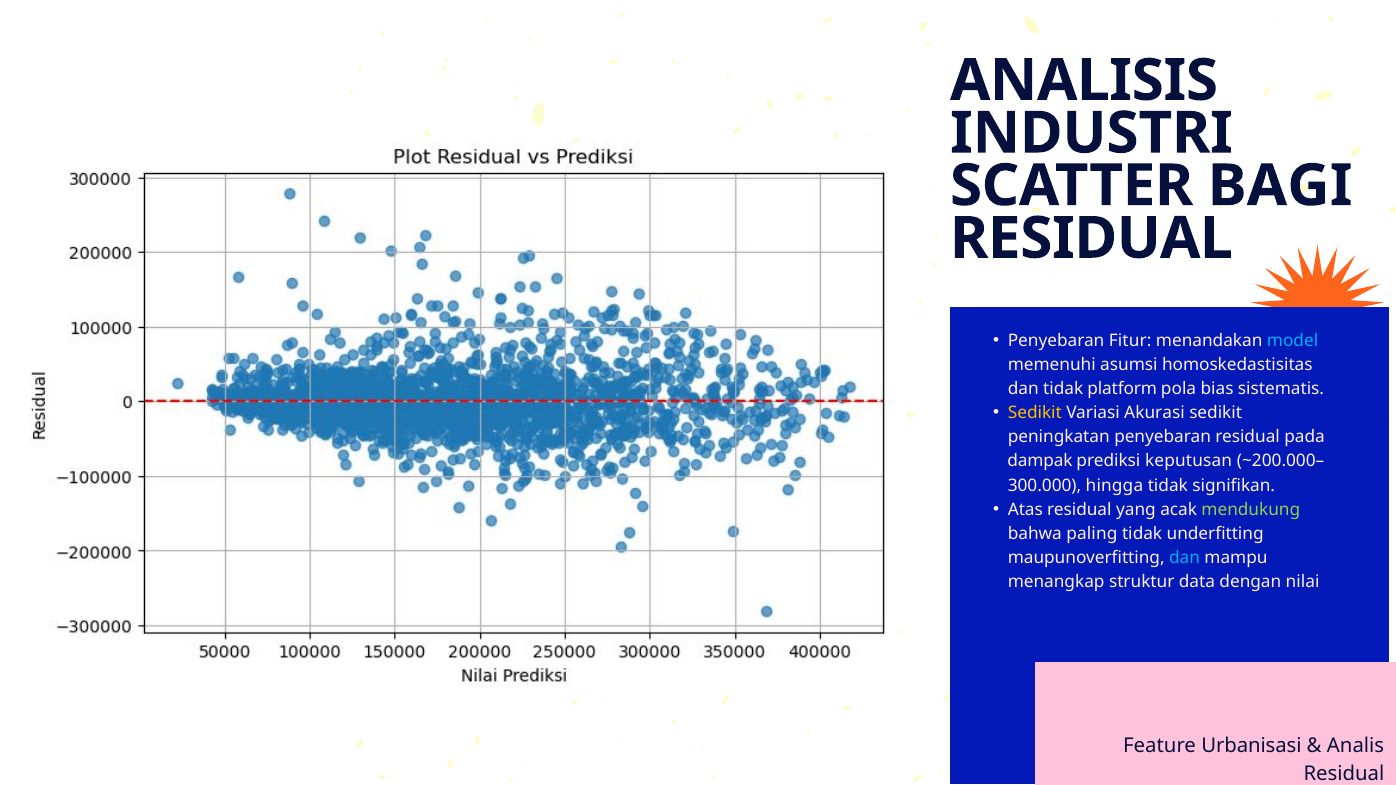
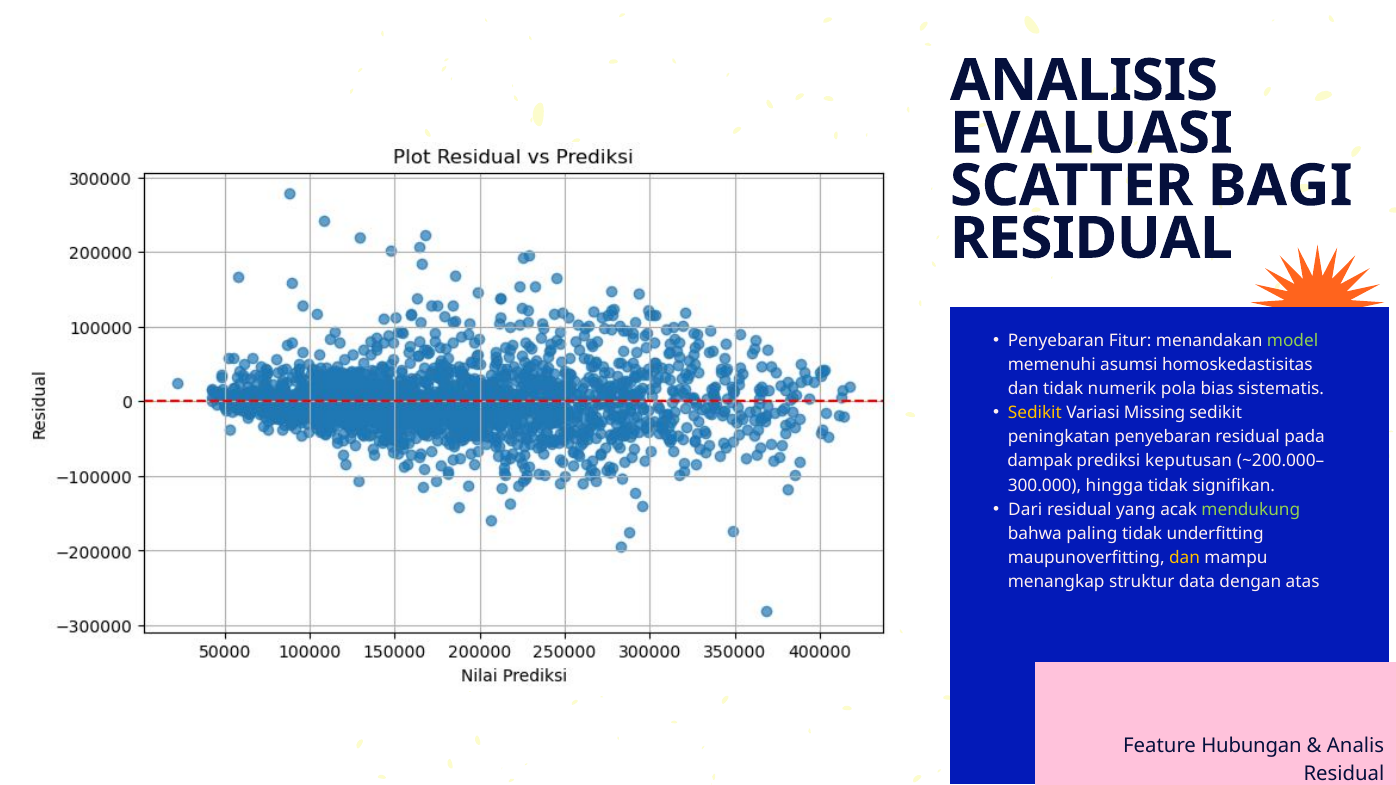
INDUSTRI: INDUSTRI -> EVALUASI (1091, 133)
model colour: light blue -> light green (1293, 341)
platform: platform -> numerik (1122, 389)
Akurasi: Akurasi -> Missing (1155, 413)
Atas: Atas -> Dari (1025, 510)
dan colour: light blue -> yellow (1185, 558)
nilai: nilai -> atas (1303, 582)
Urbanisasi: Urbanisasi -> Hubungan (1252, 746)
